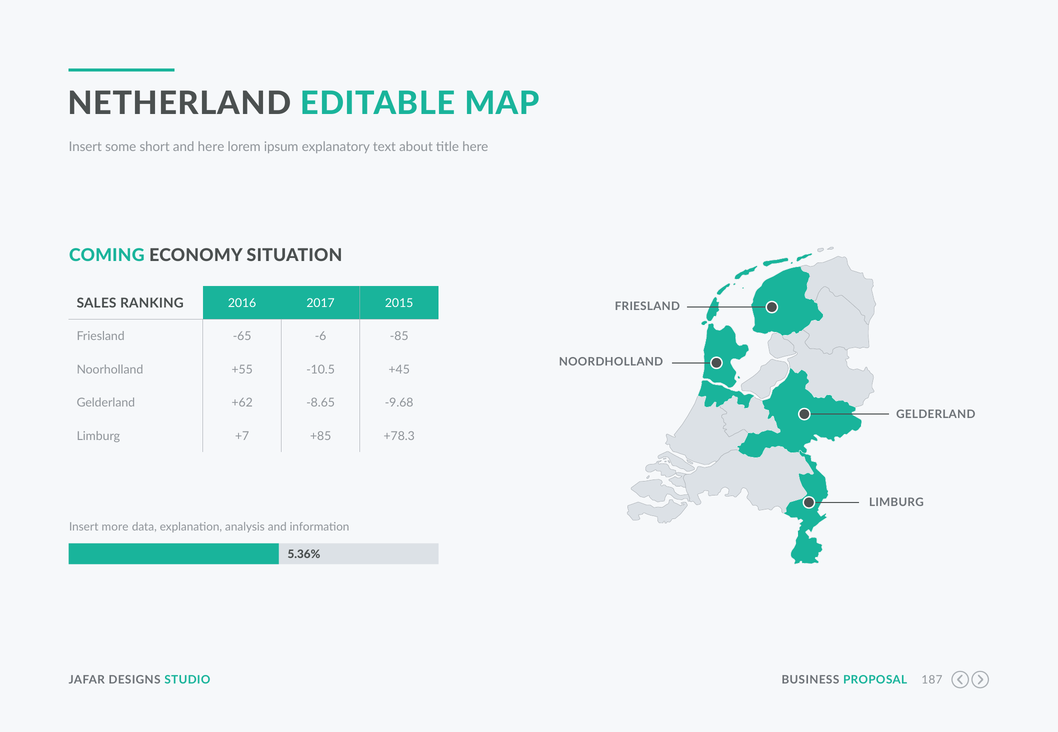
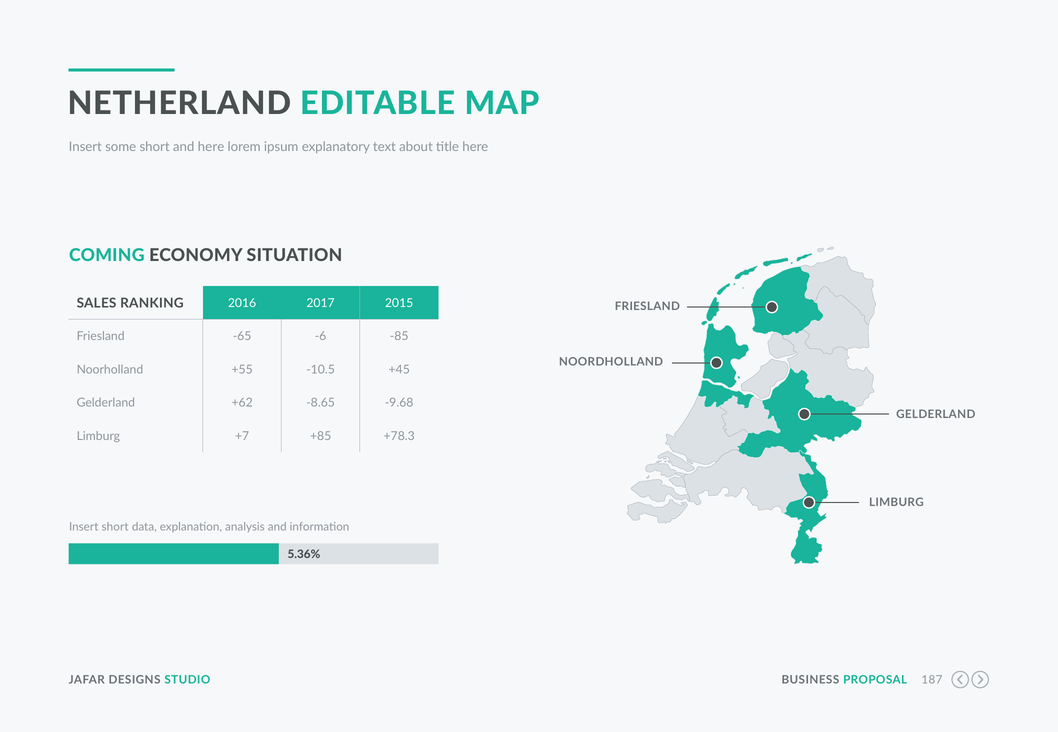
Insert more: more -> short (115, 527)
